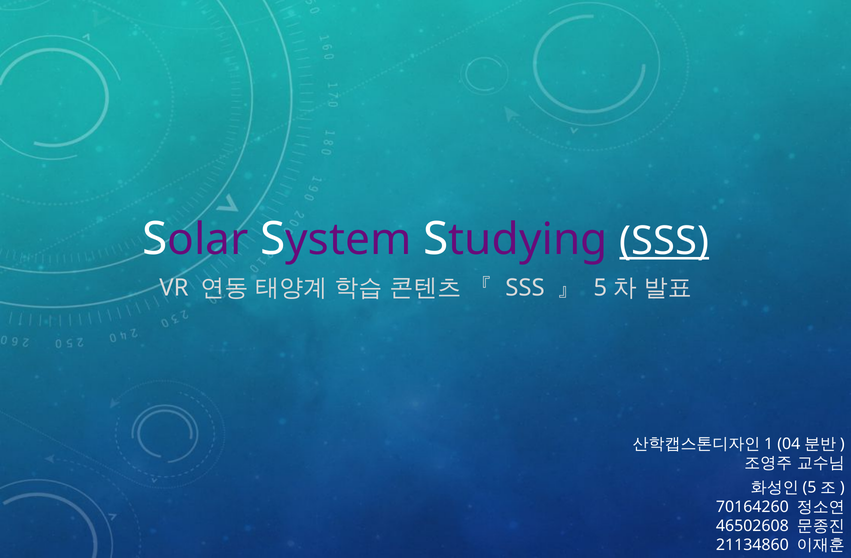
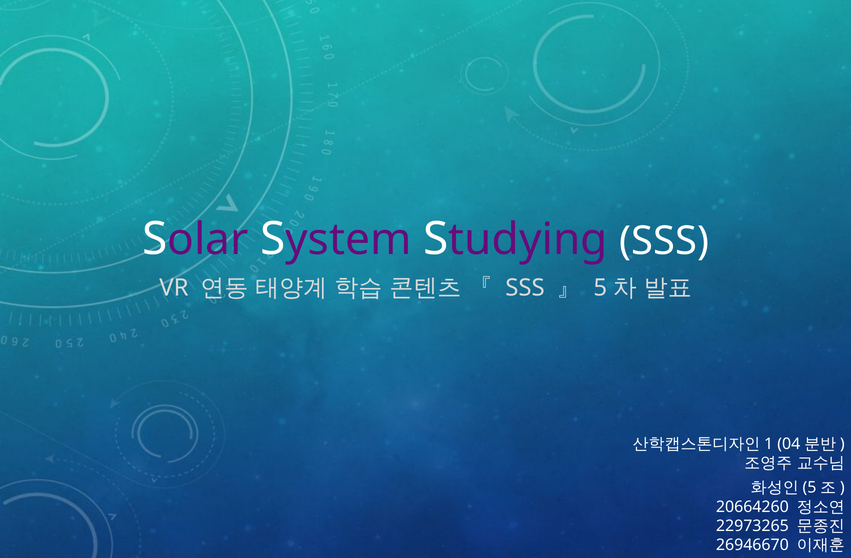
SSS underline: present -> none (664, 241)
70164260: 70164260 -> 20664260 (752, 507)
46502608: 46502608 -> 22973265 (752, 526)
21134860: 21134860 -> 26946670 (752, 545)
